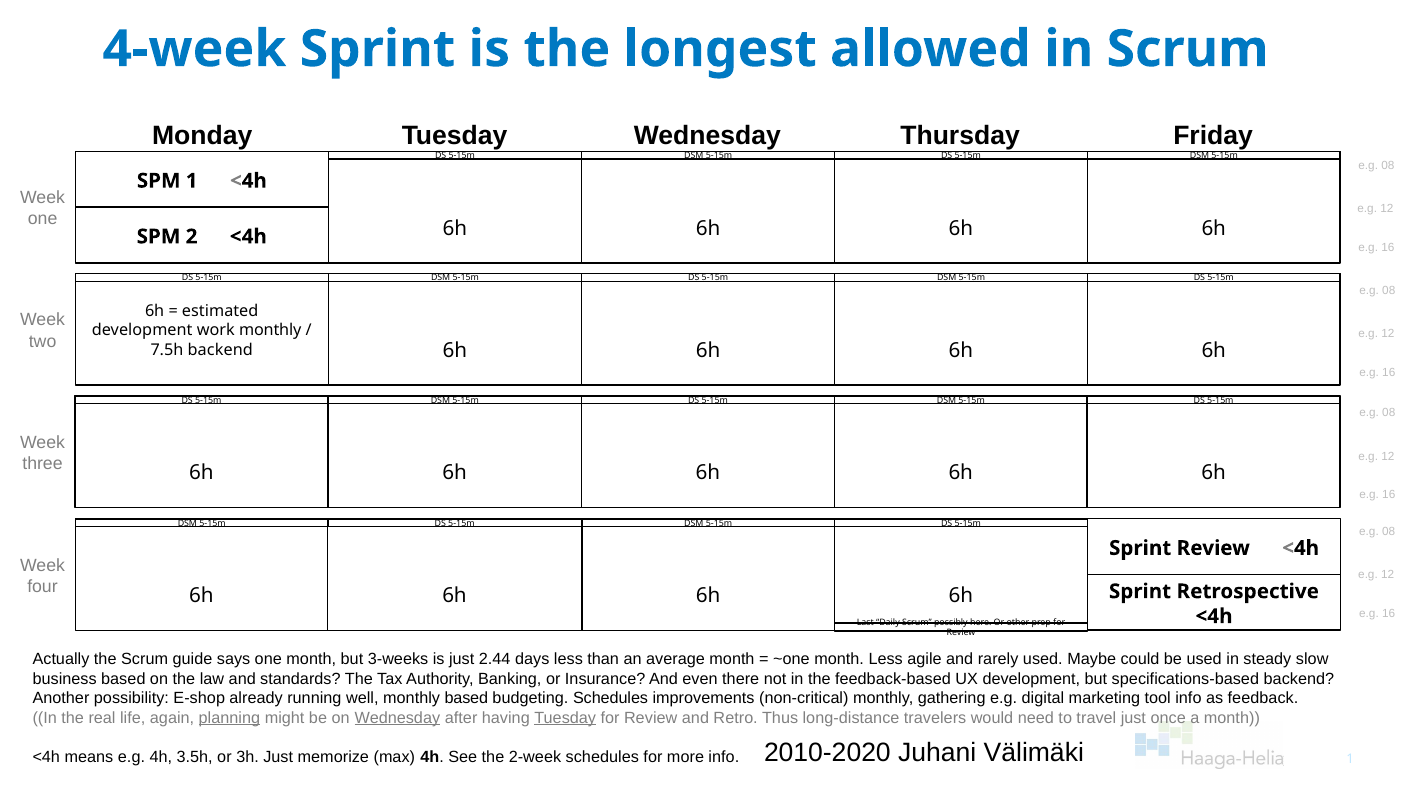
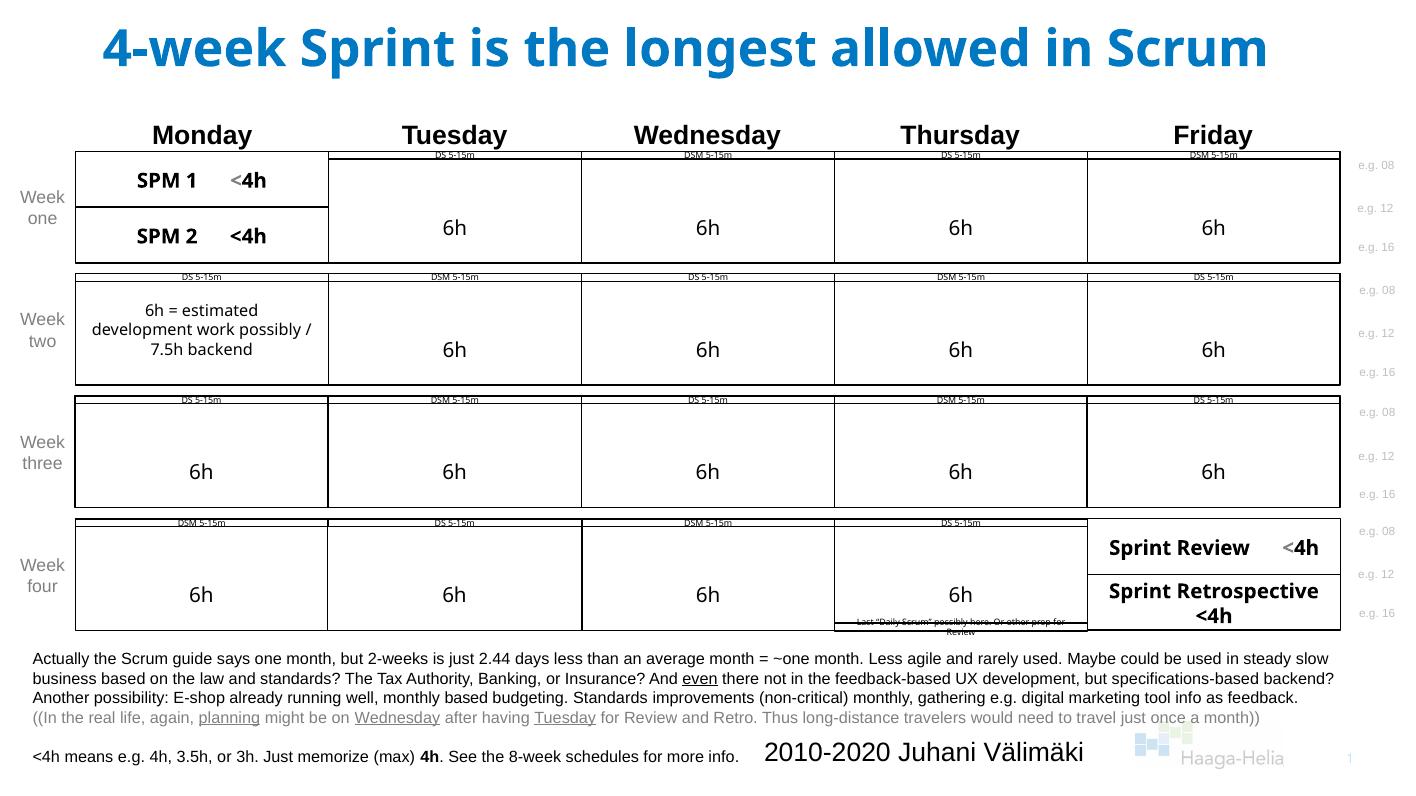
work monthly: monthly -> possibly (270, 331)
3-weeks: 3-weeks -> 2-weeks (398, 660)
even underline: none -> present (700, 679)
budgeting Schedules: Schedules -> Standards (610, 699)
2-week: 2-week -> 8-week (535, 757)
